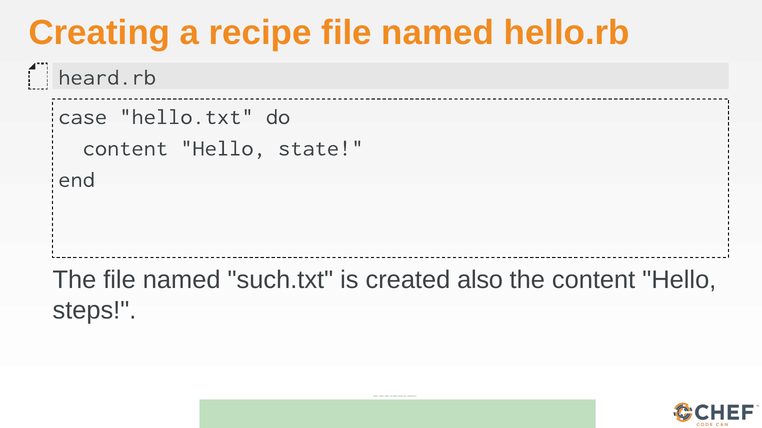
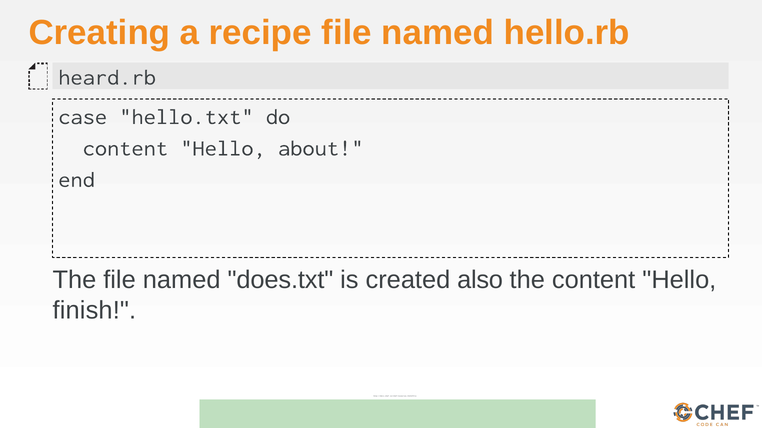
state: state -> about (321, 148)
such.txt: such.txt -> does.txt (280, 280)
steps: steps -> finish (94, 311)
